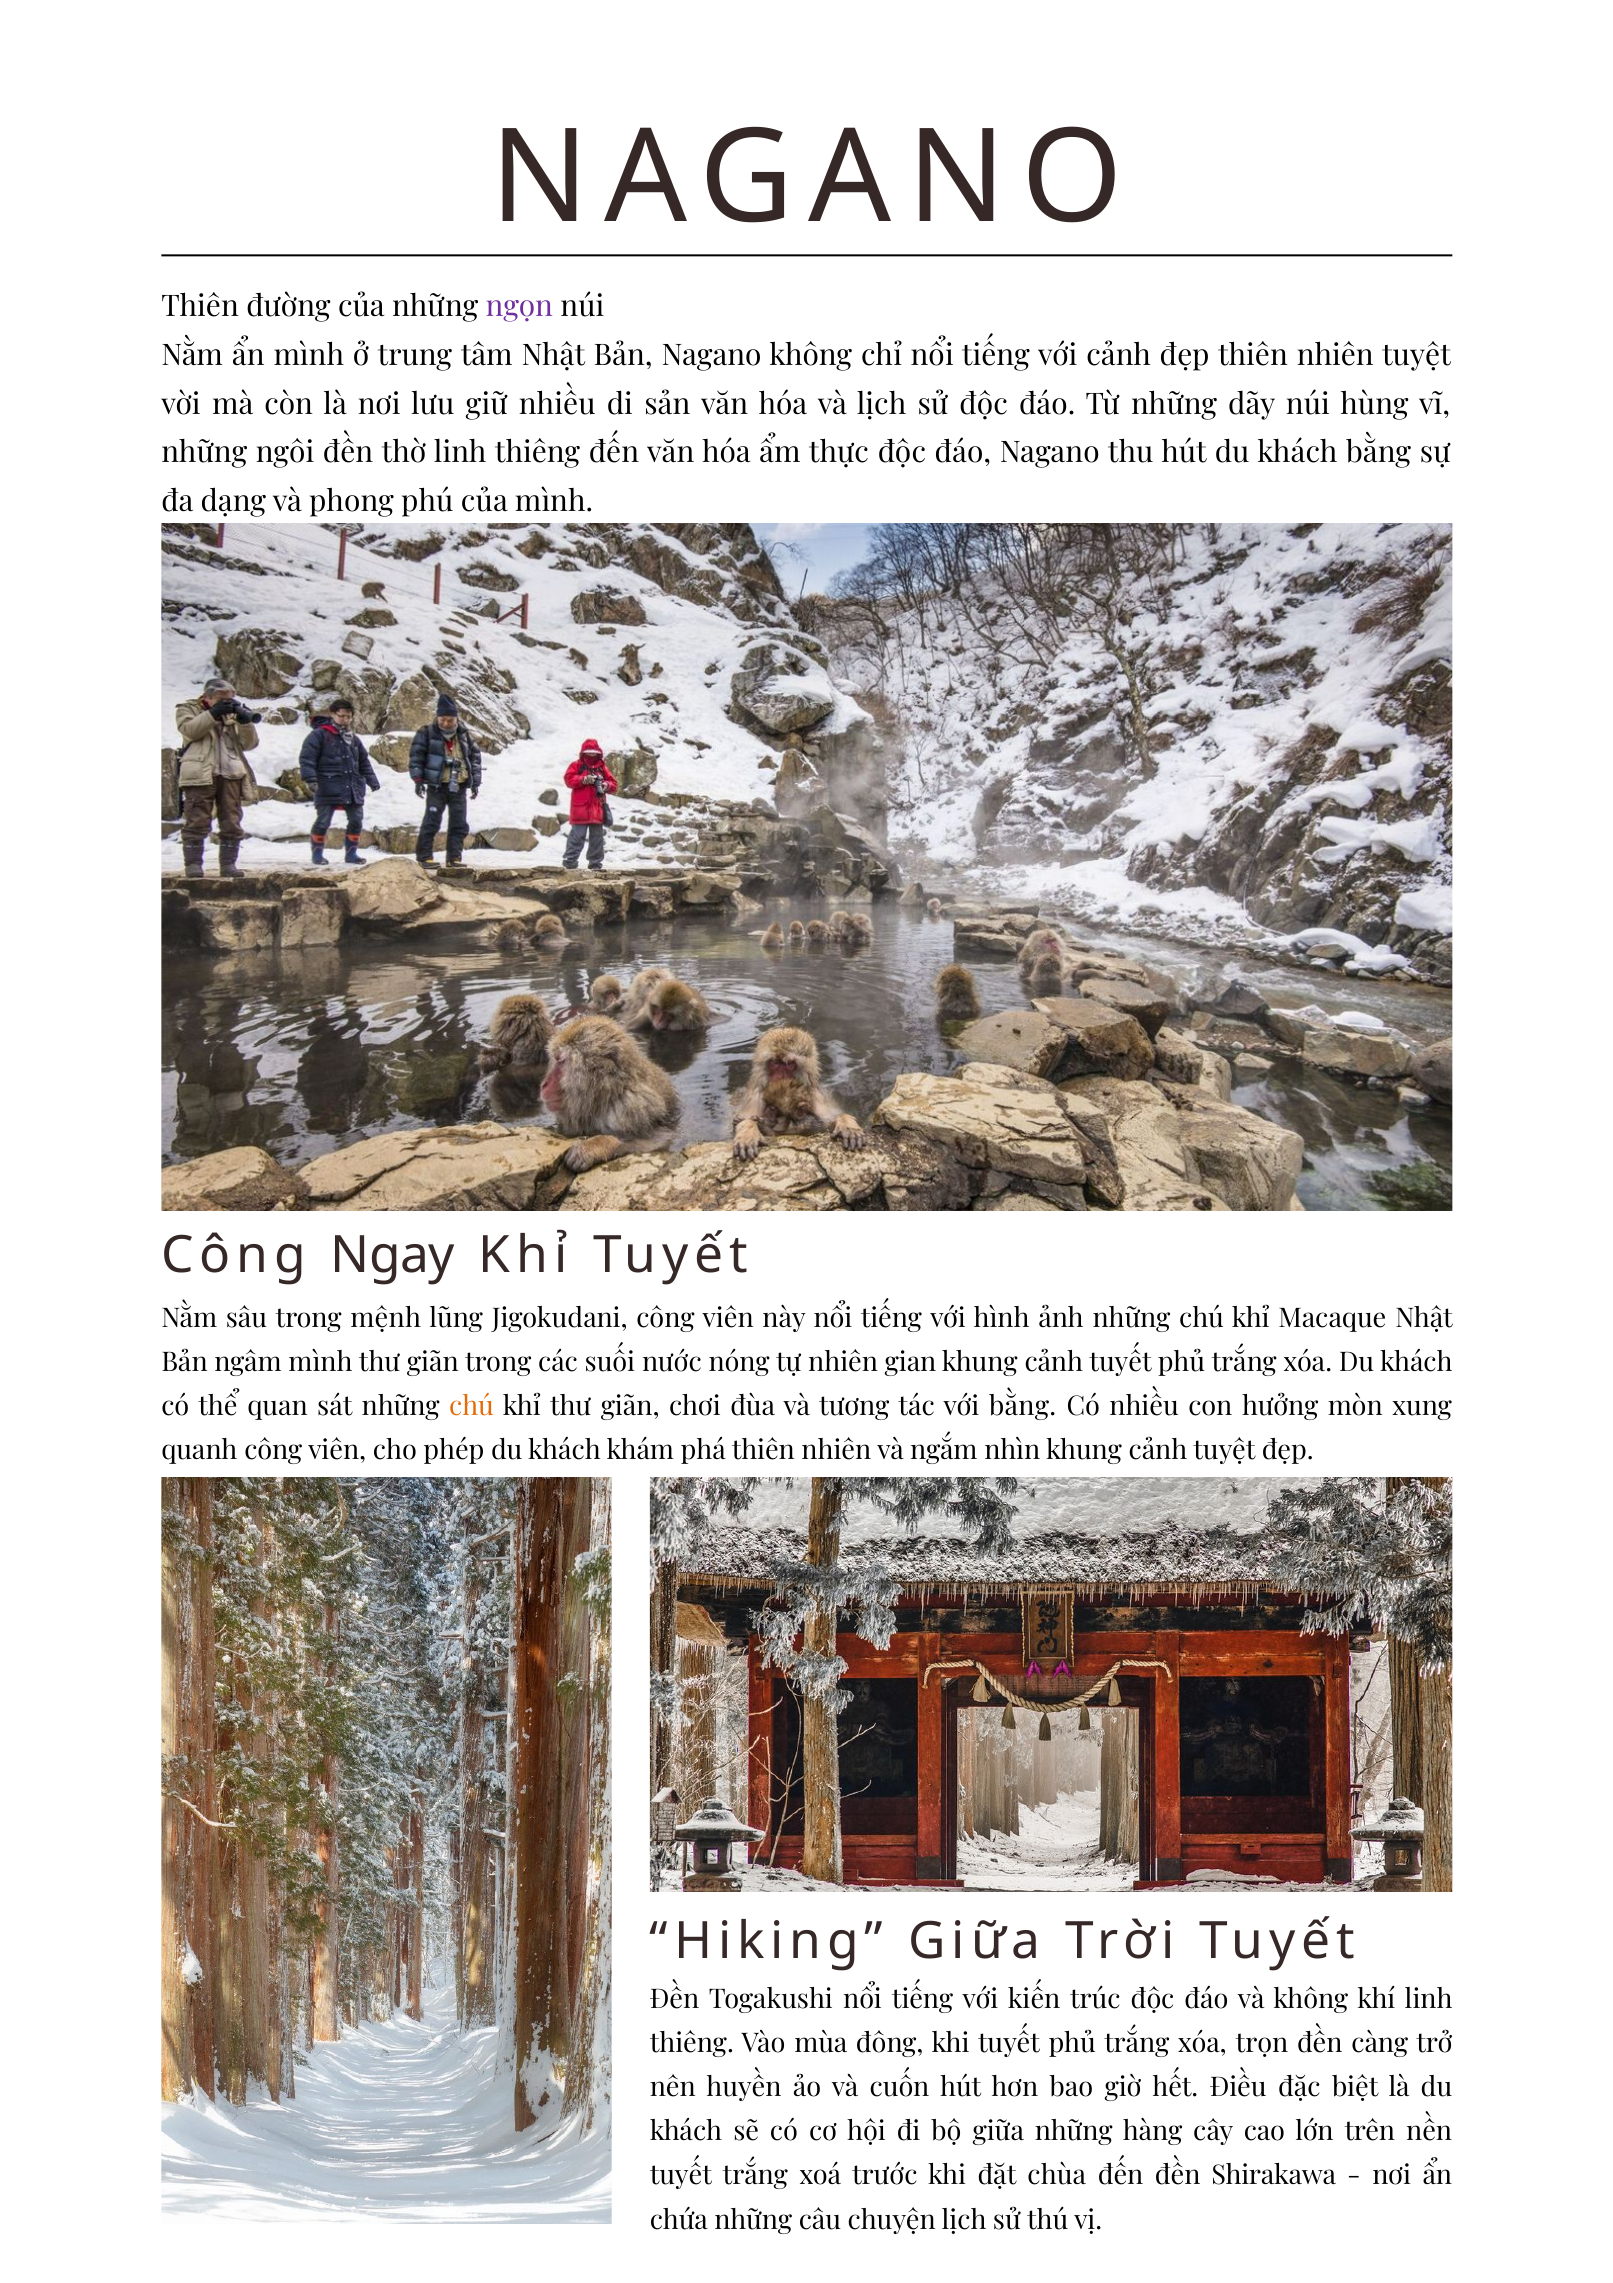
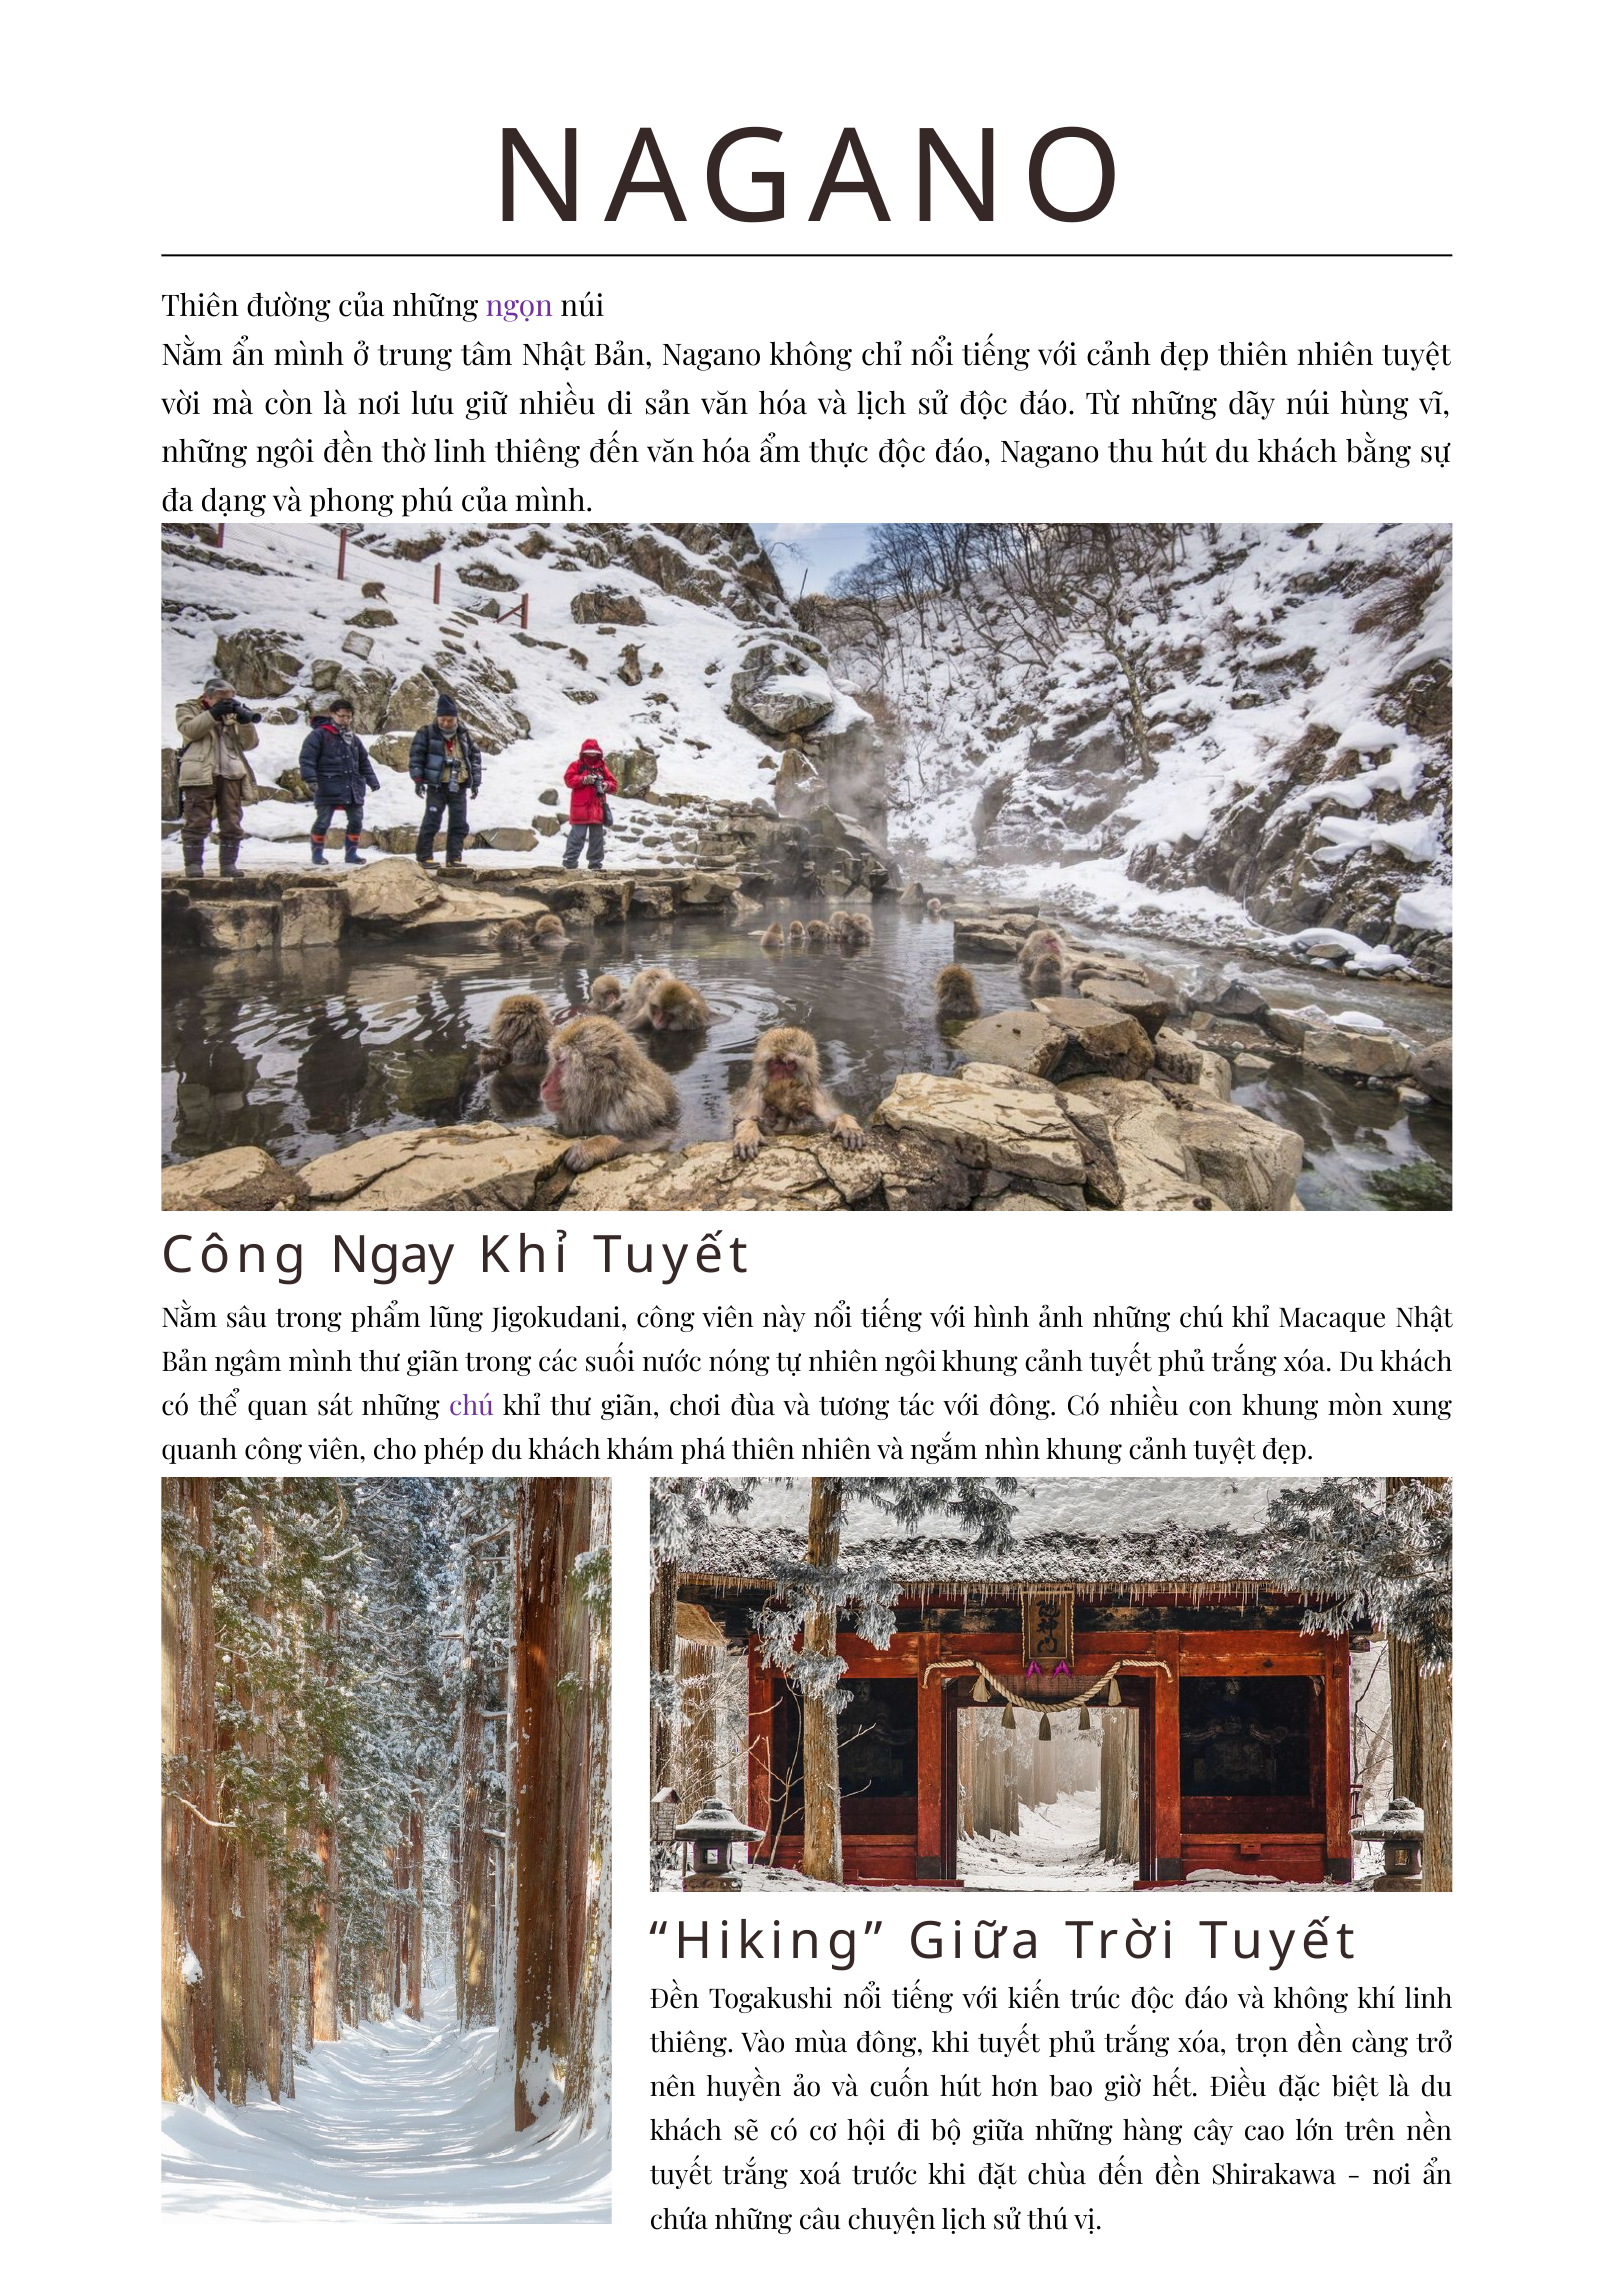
mệnh: mệnh -> phẩm (386, 1318)
nhiên gian: gian -> ngôi (911, 1362)
chú colour: orange -> purple (472, 1406)
với bằng: bằng -> đông (1023, 1406)
con hưởng: hưởng -> khung (1280, 1406)
